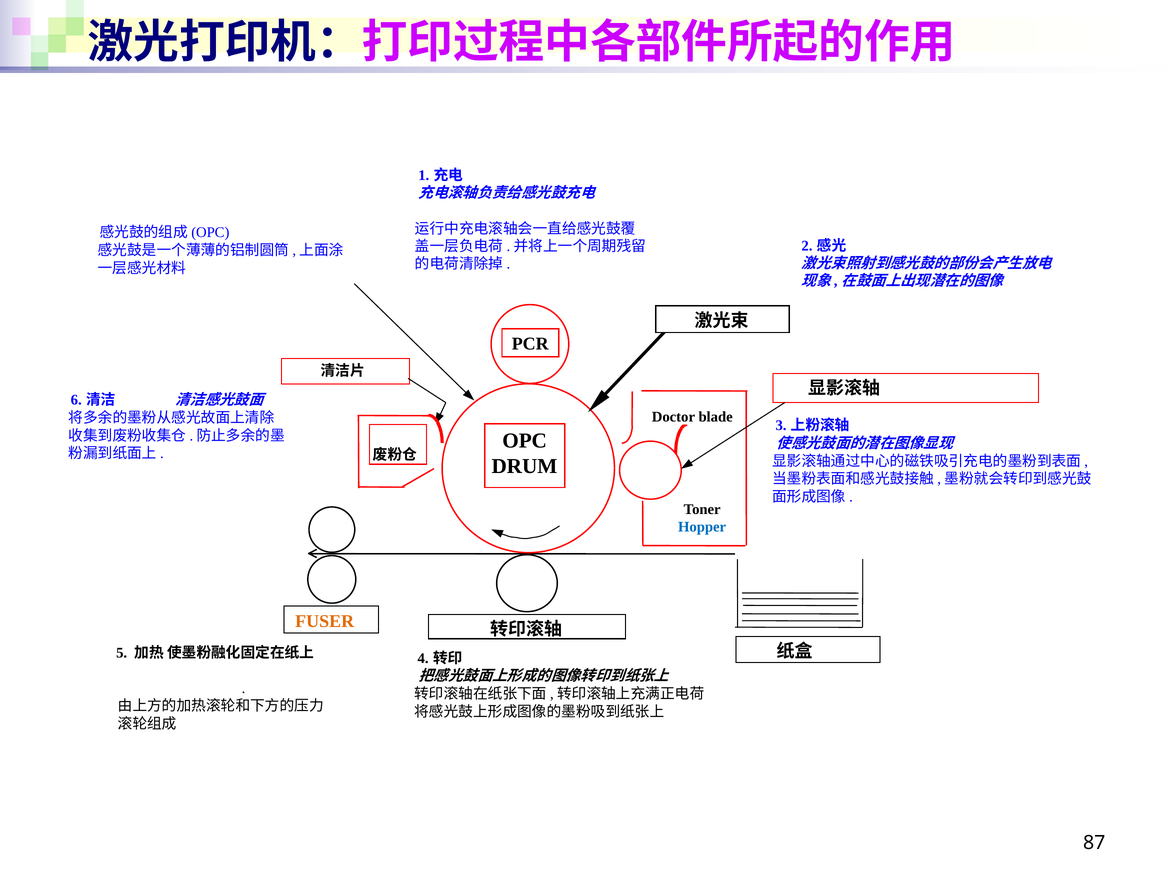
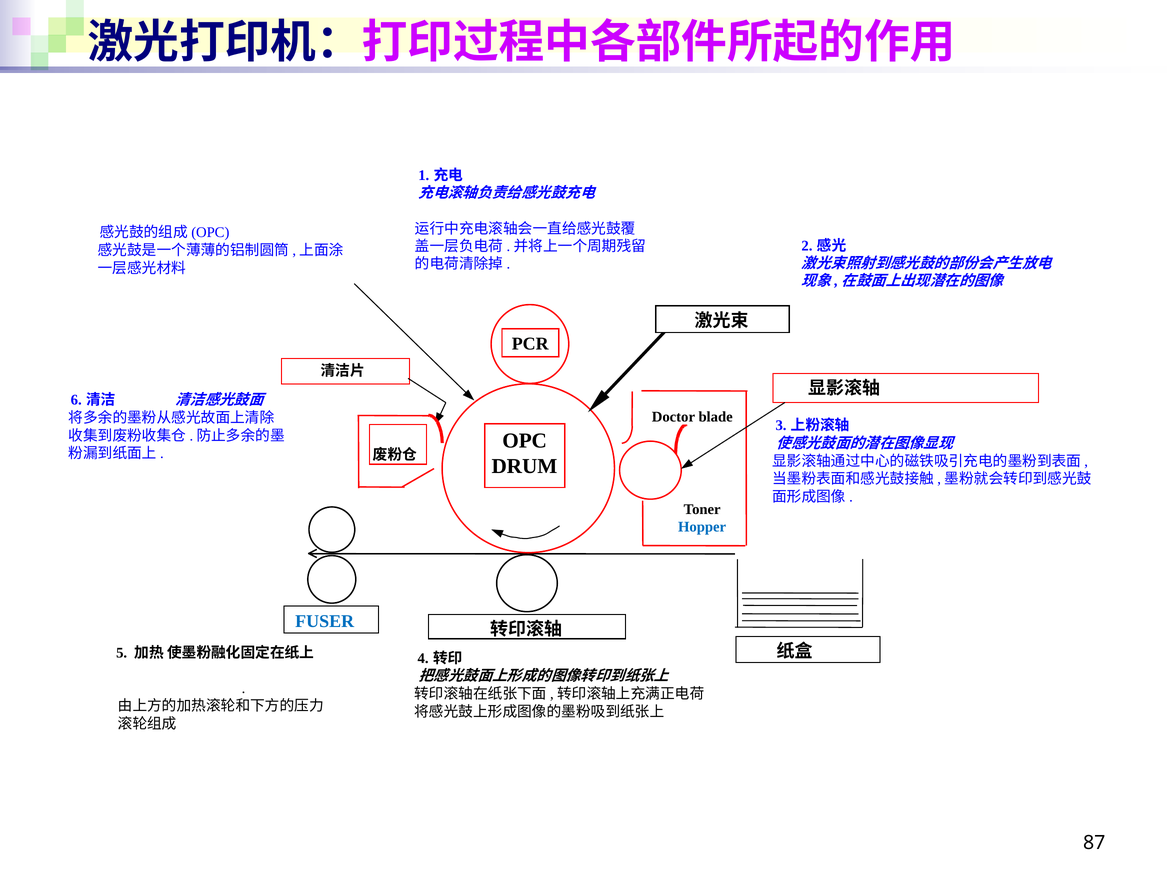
FUSER colour: orange -> blue (325, 621)
